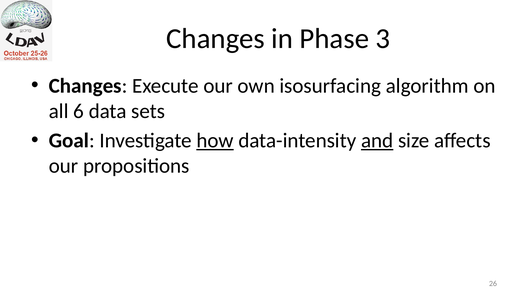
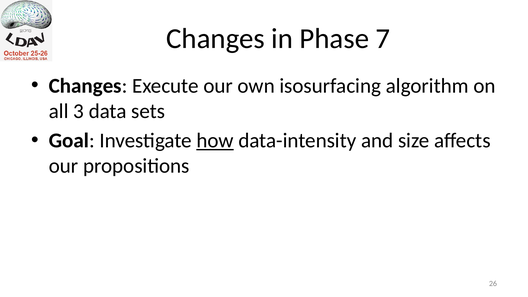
3: 3 -> 7 (383, 39)
6: 6 -> 3 (79, 111)
and underline: present -> none (377, 141)
